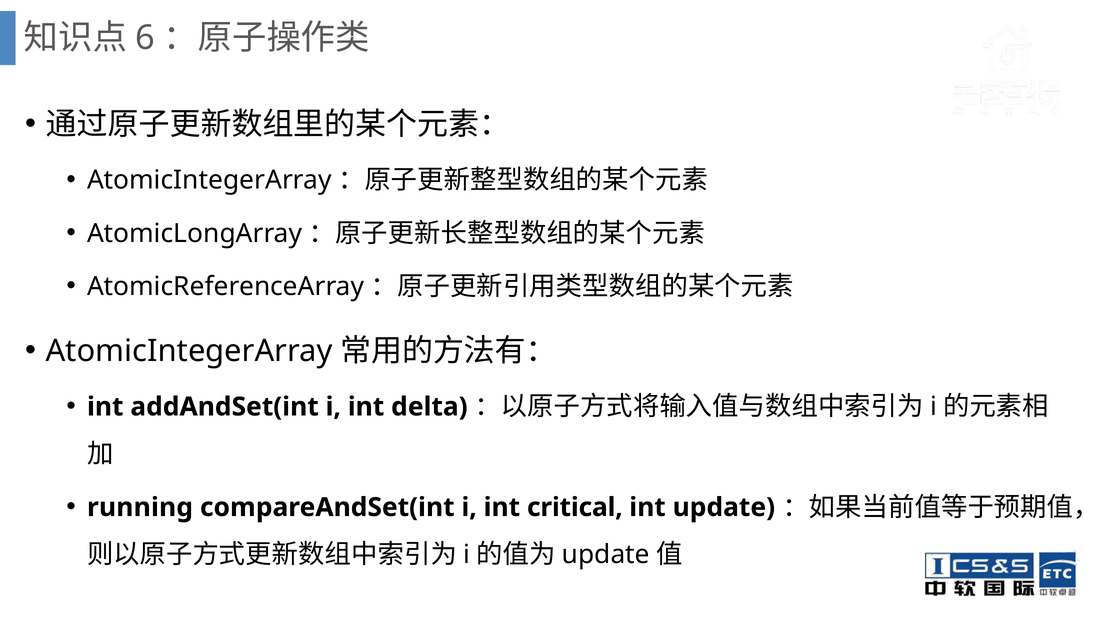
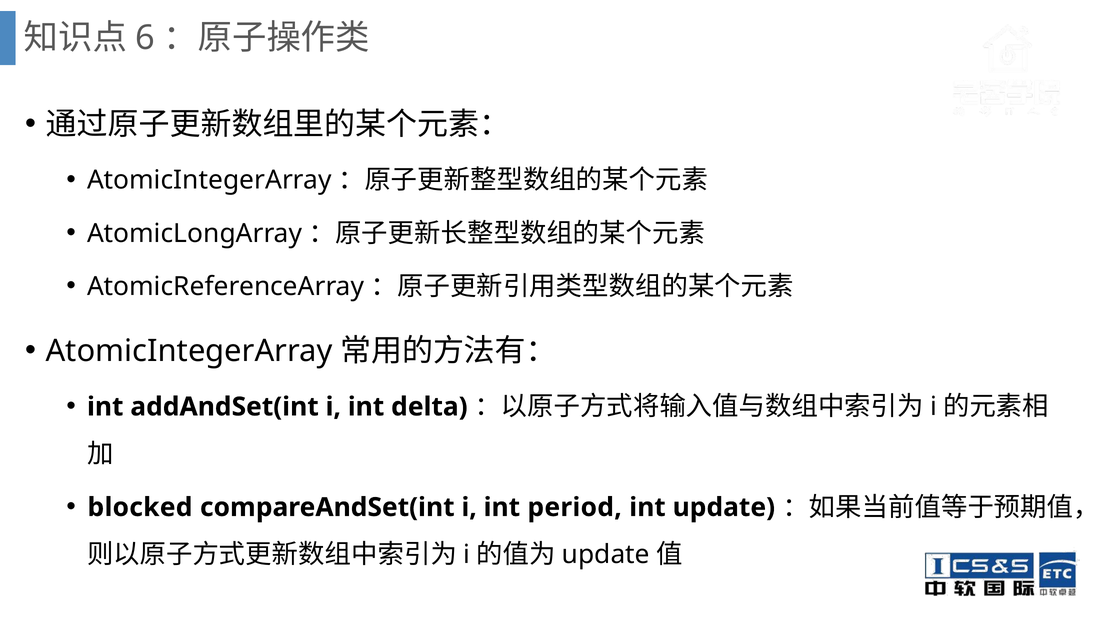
running: running -> blocked (140, 508)
critical: critical -> period (575, 508)
